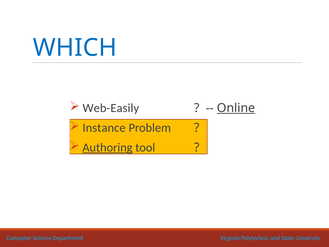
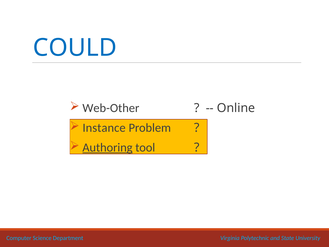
WHICH: WHICH -> COULD (75, 48)
Web-Easily: Web-Easily -> Web-Other (111, 108)
Online underline: present -> none (236, 108)
